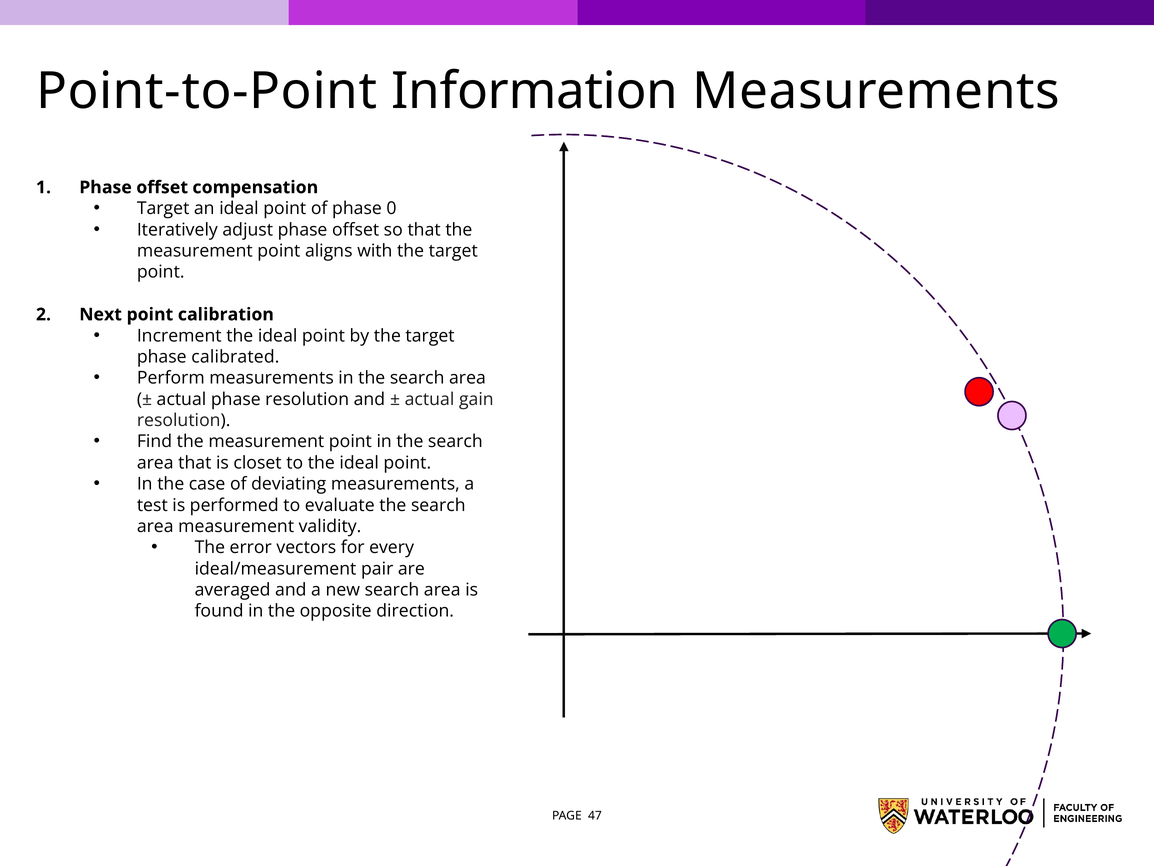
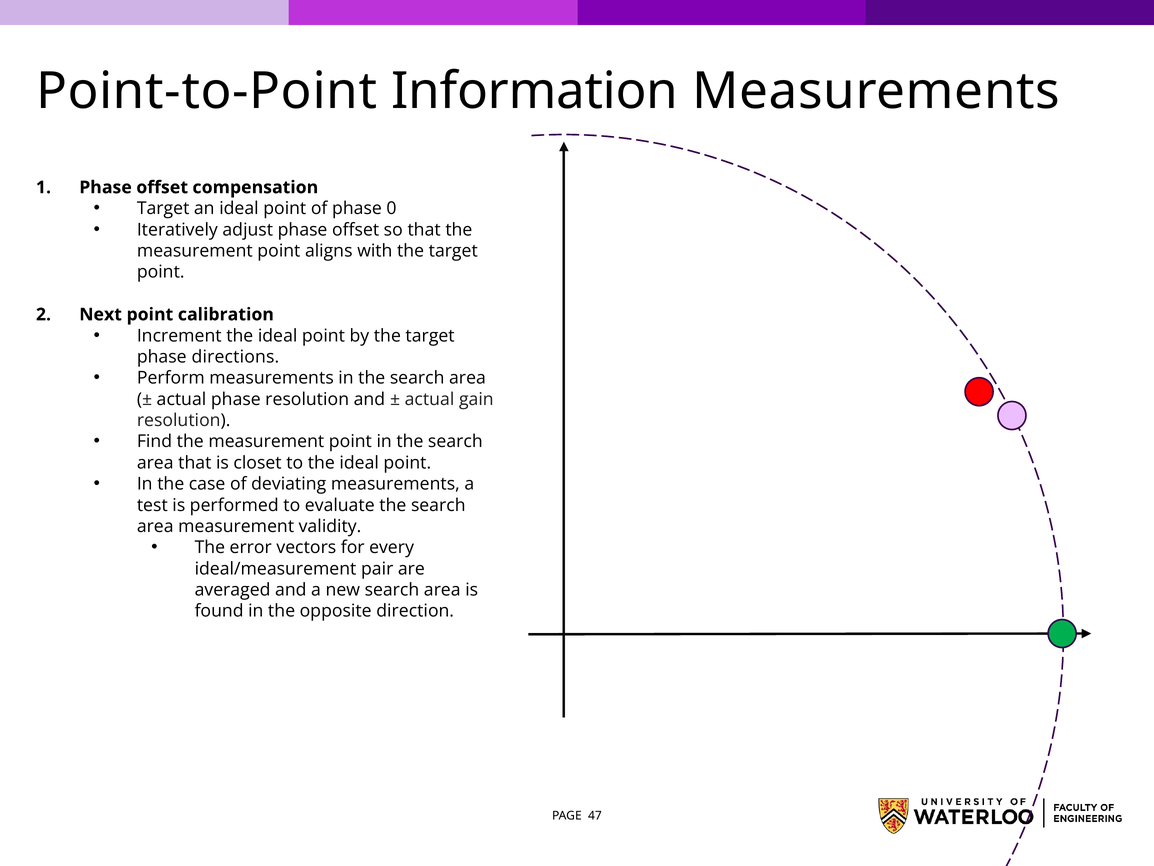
calibrated: calibrated -> directions (235, 357)
